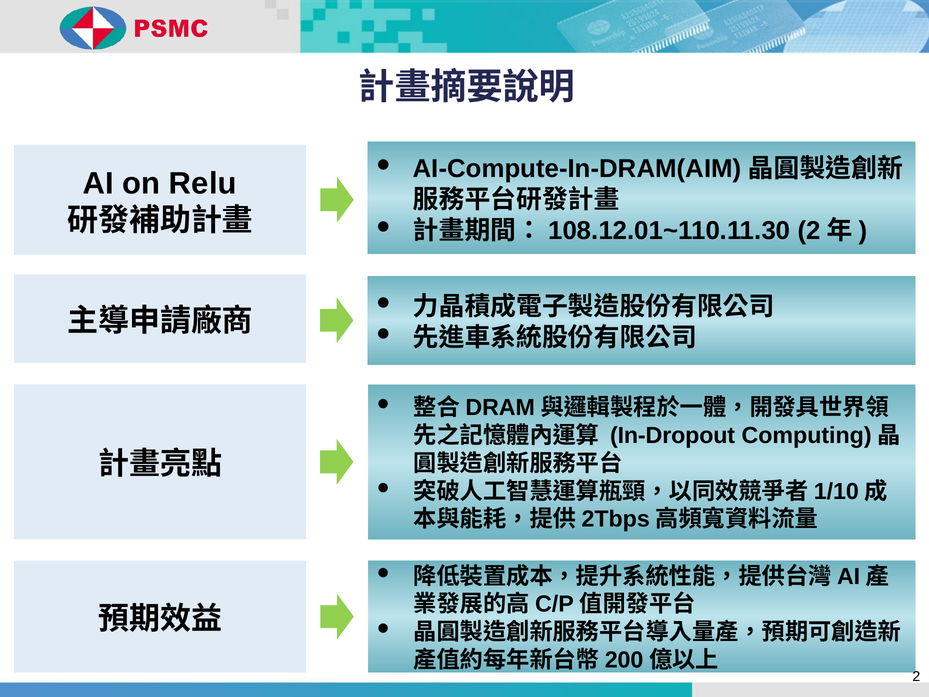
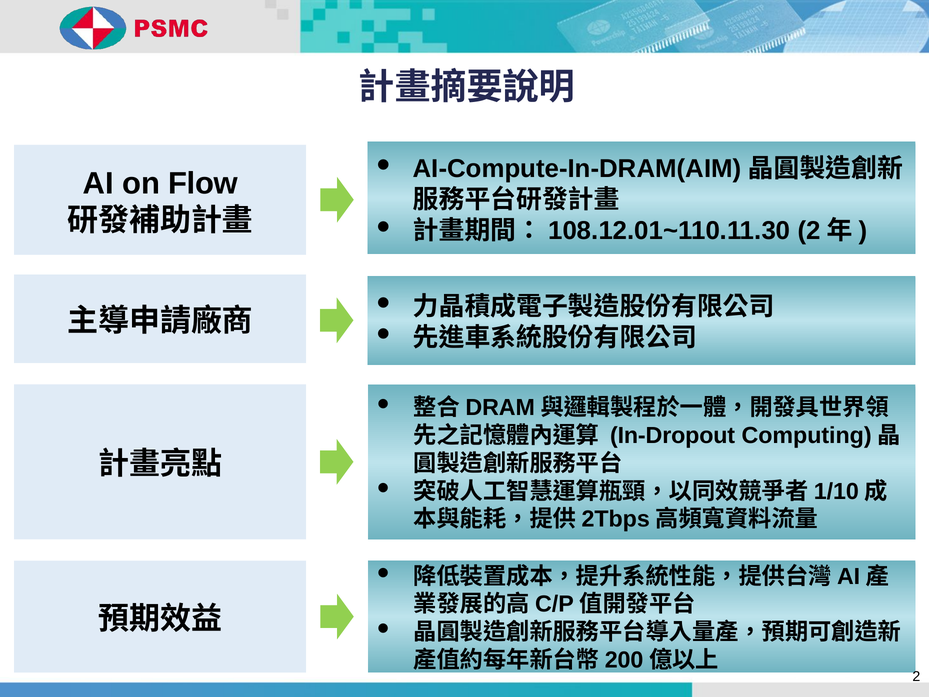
Relu: Relu -> Flow (203, 183)
